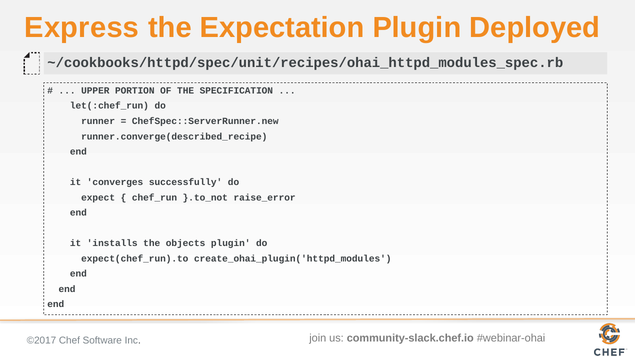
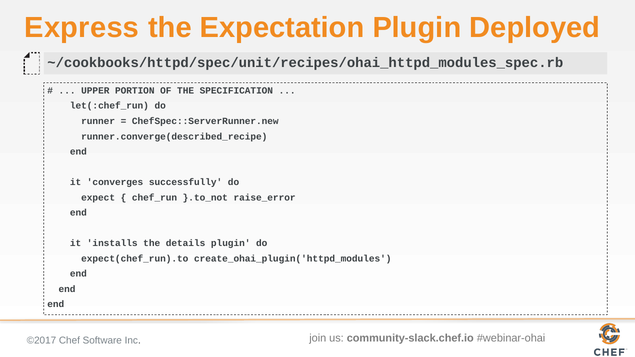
objects: objects -> details (186, 243)
